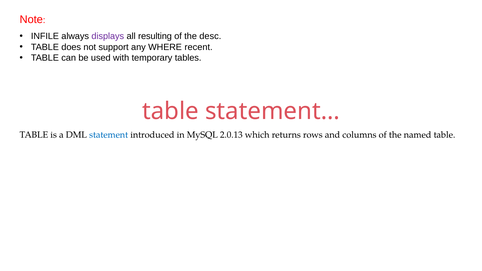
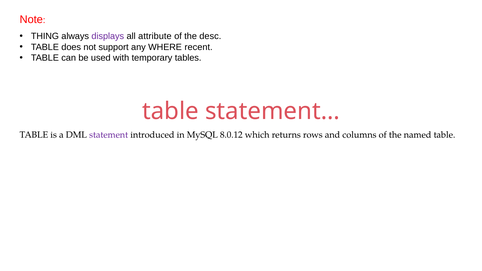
INFILE: INFILE -> THING (45, 36)
resulting: resulting -> attribute (155, 36)
statement colour: blue -> purple (109, 135)
2.0.13: 2.0.13 -> 8.0.12 (231, 135)
